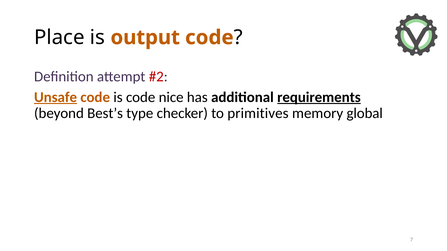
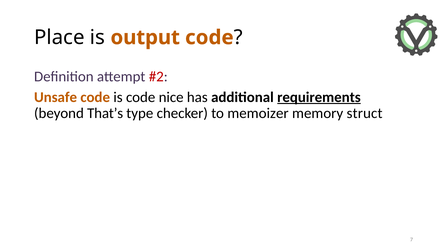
Unsafe underline: present -> none (56, 97)
Best’s: Best’s -> That’s (105, 113)
primitives: primitives -> memoizer (258, 113)
global: global -> struct (365, 113)
